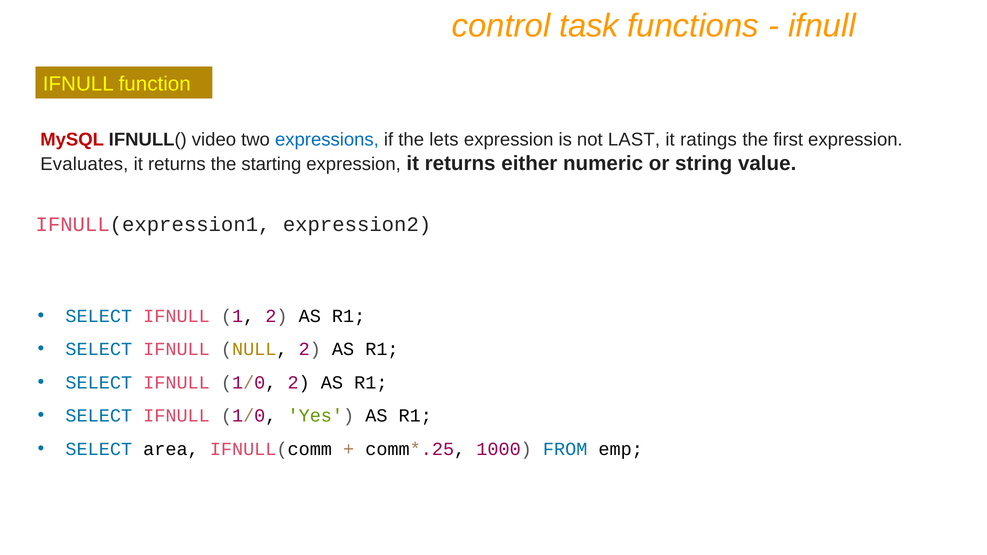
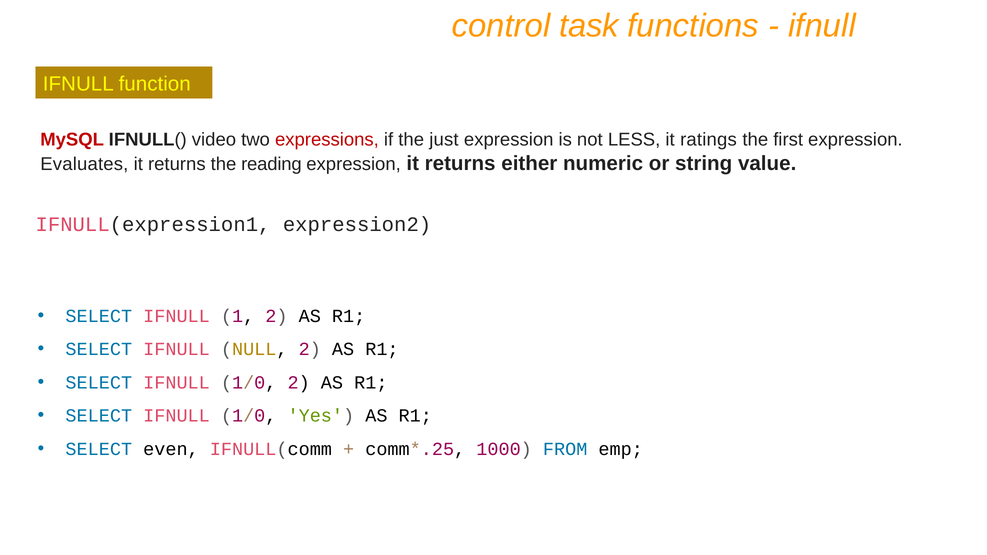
expressions colour: blue -> red (327, 140)
lets: lets -> just (444, 140)
LAST: LAST -> LESS (634, 140)
starting: starting -> reading (271, 164)
area: area -> even (171, 449)
